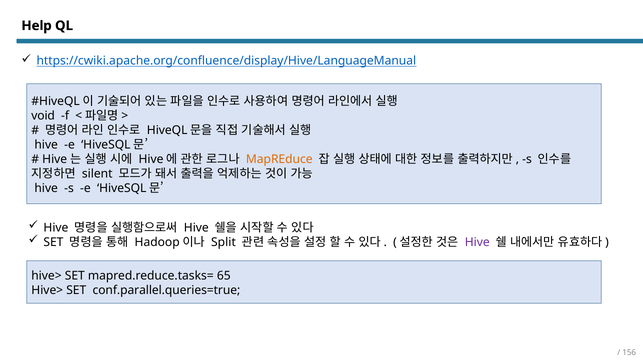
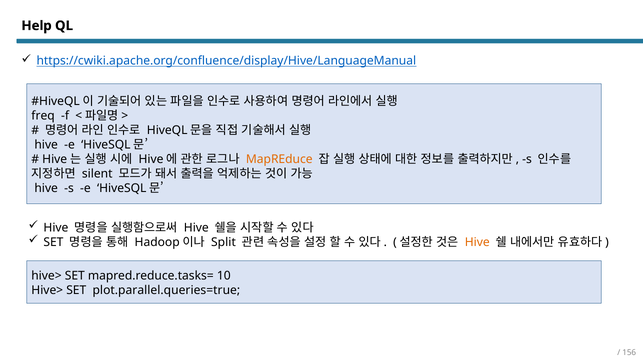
void: void -> freq (43, 116)
Hive colour: purple -> orange (477, 242)
65: 65 -> 10 (224, 275)
conf.parallel.queries=true: conf.parallel.queries=true -> plot.parallel.queries=true (166, 290)
